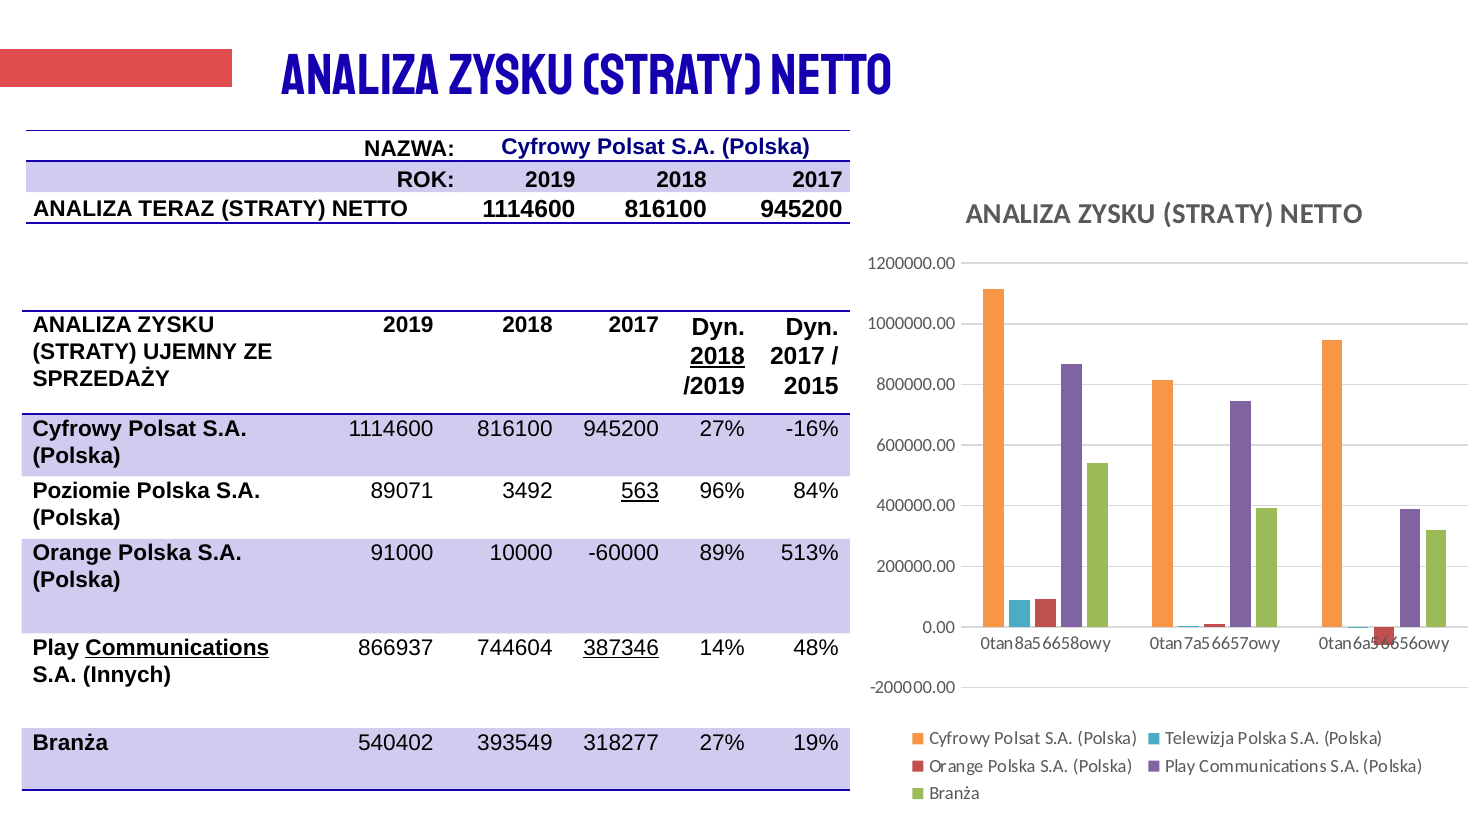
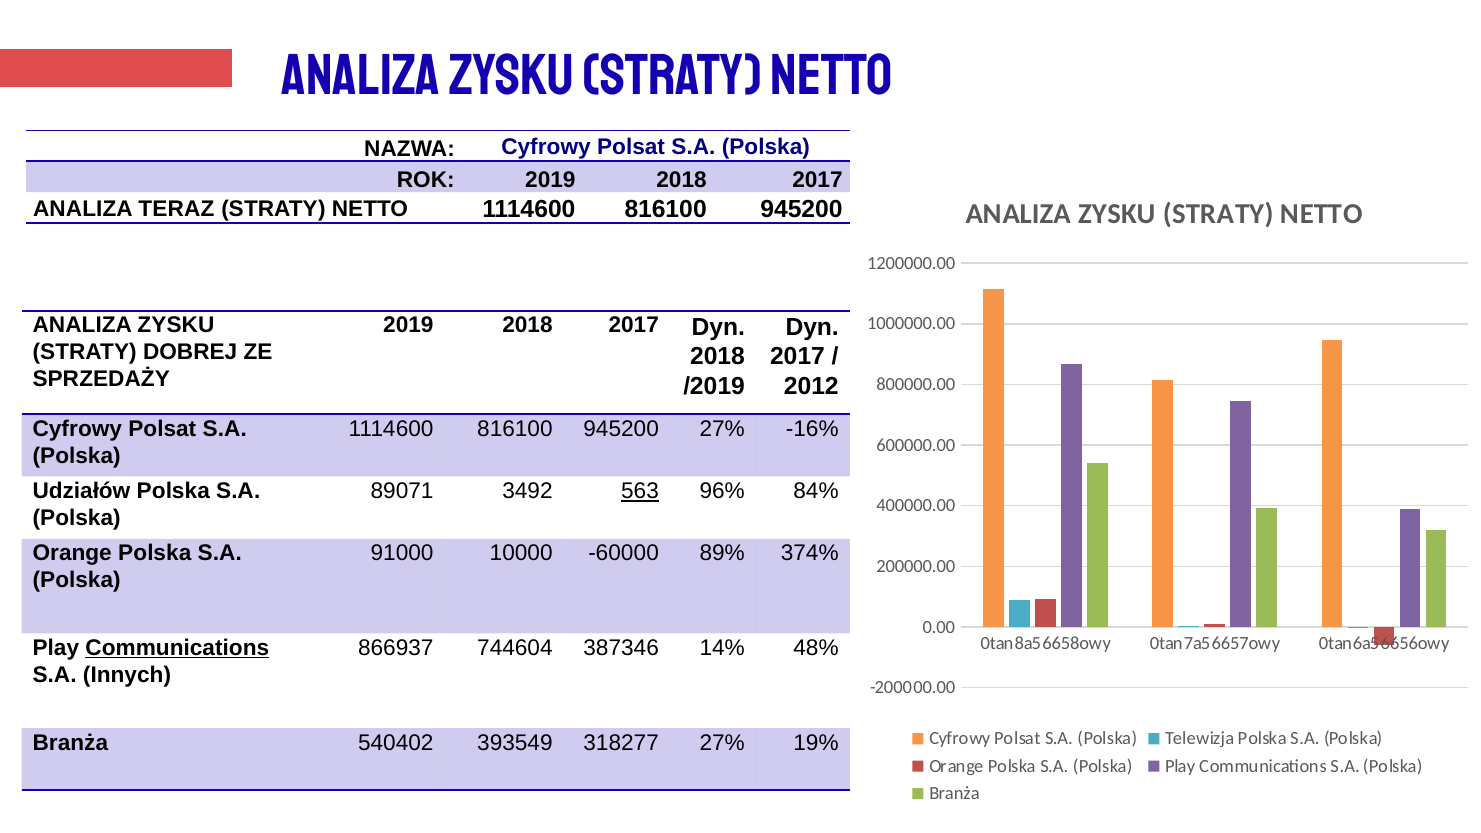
UJEMNY: UJEMNY -> DOBREJ (190, 352)
2018 underline: present -> none (718, 357)
2015: 2015 -> 2012 (811, 386)
Poziomie: Poziomie -> Udziałów (81, 491)
513%: 513% -> 374% (810, 554)
387346 underline: present -> none (621, 648)
